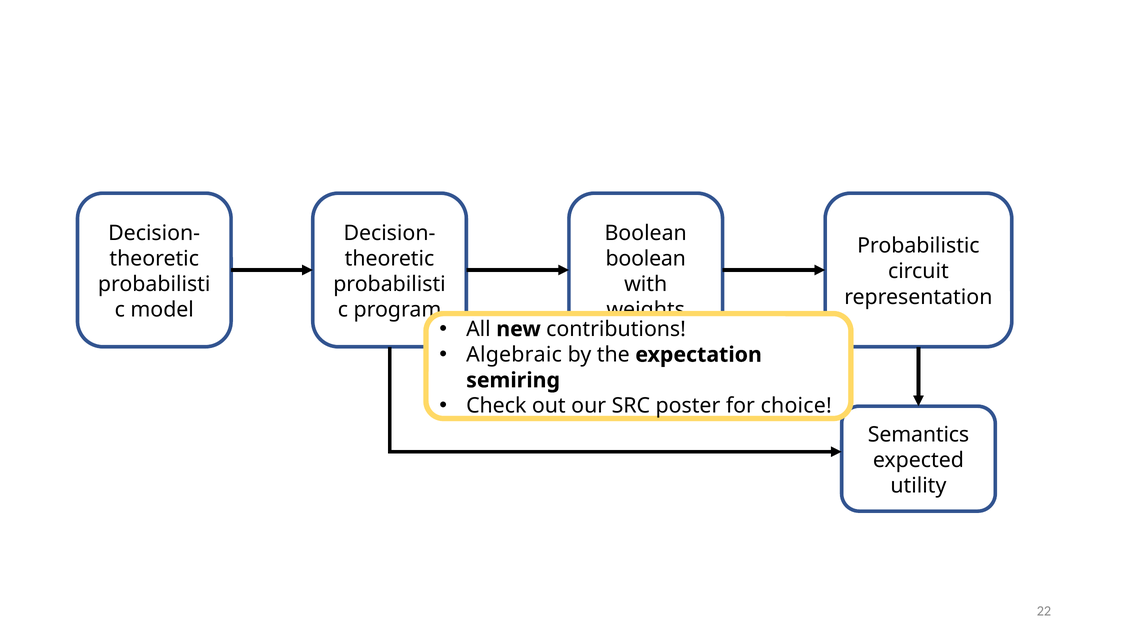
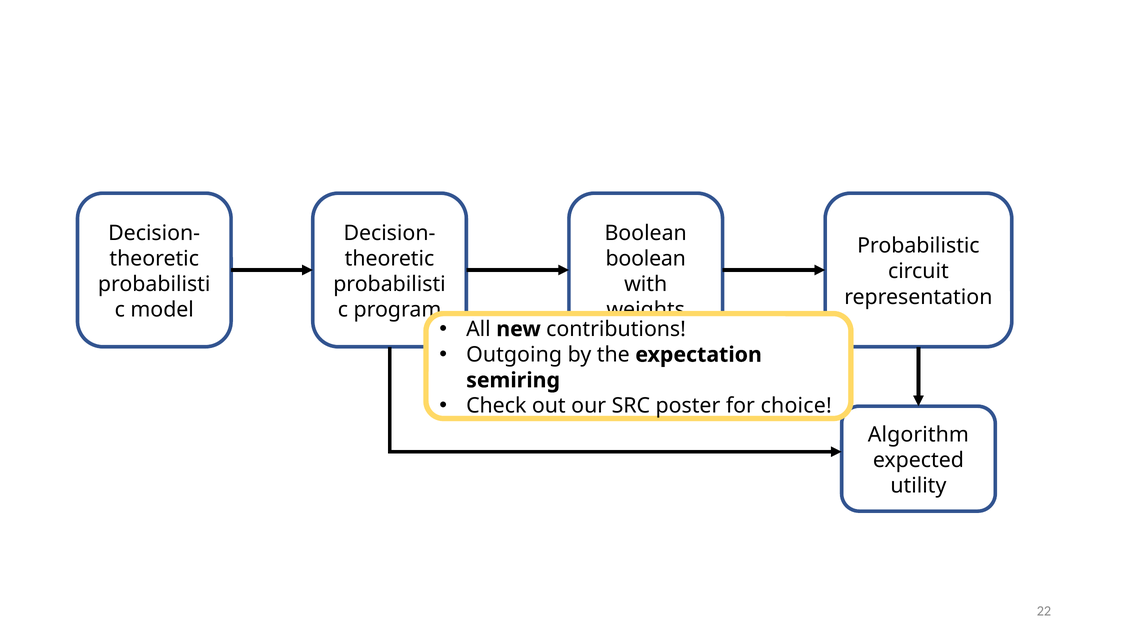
Algebraic: Algebraic -> Outgoing (514, 355)
Semantics: Semantics -> Algorithm (918, 435)
